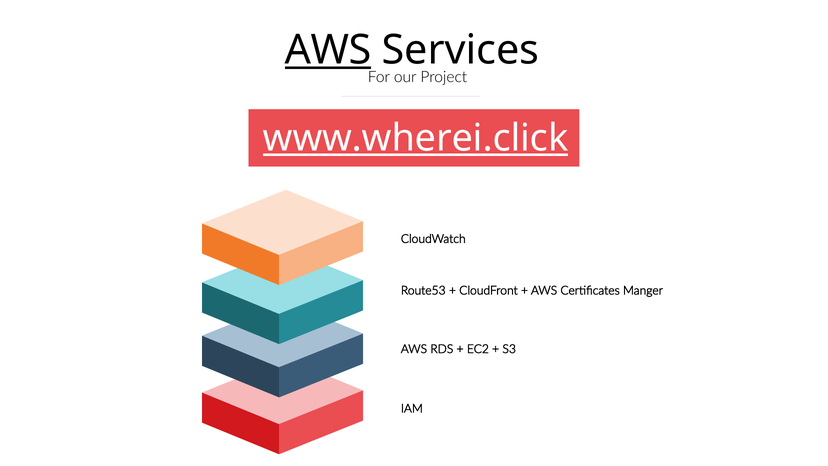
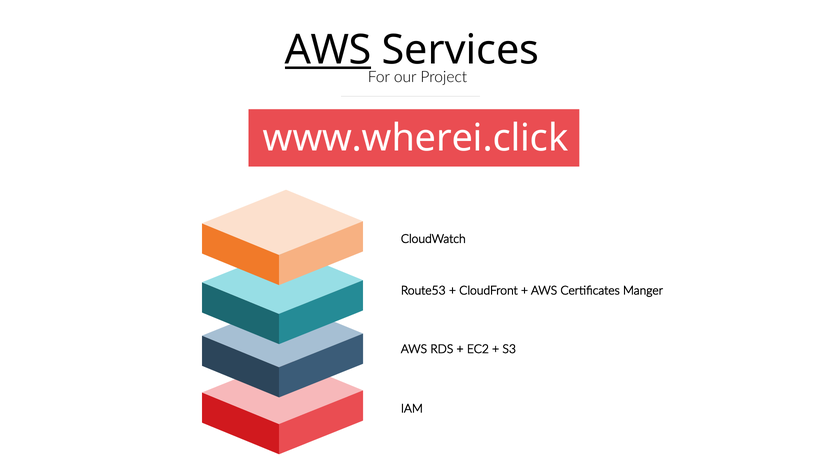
www.wherei.click underline: present -> none (416, 138)
